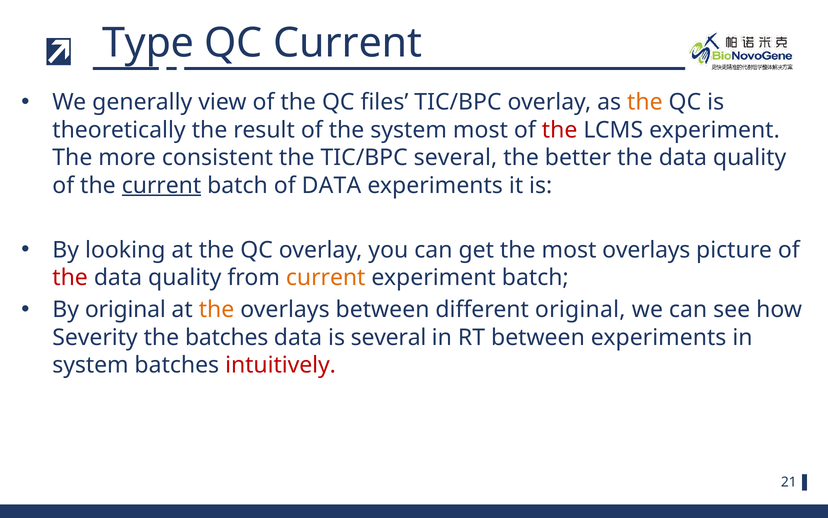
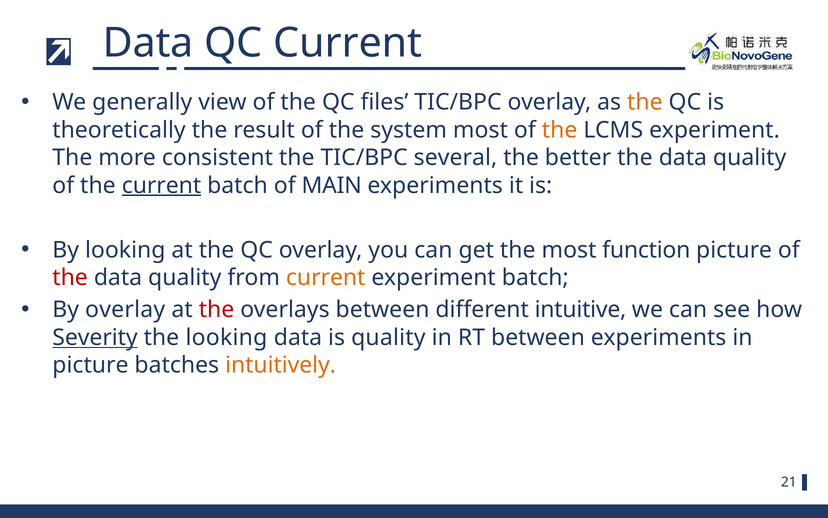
Type: Type -> Data (148, 43)
the colour: red -> orange (560, 130)
of DATA: DATA -> MAIN (332, 185)
most overlays: overlays -> function (646, 250)
By original: original -> overlay (125, 310)
the colour: orange -> red (217, 310)
different original: original -> intuitive (580, 310)
Severity underline: none -> present (95, 337)
the batches: batches -> looking (226, 337)
is several: several -> quality (388, 337)
system: system -> picture (90, 365)
intuitively colour: red -> orange (281, 365)
